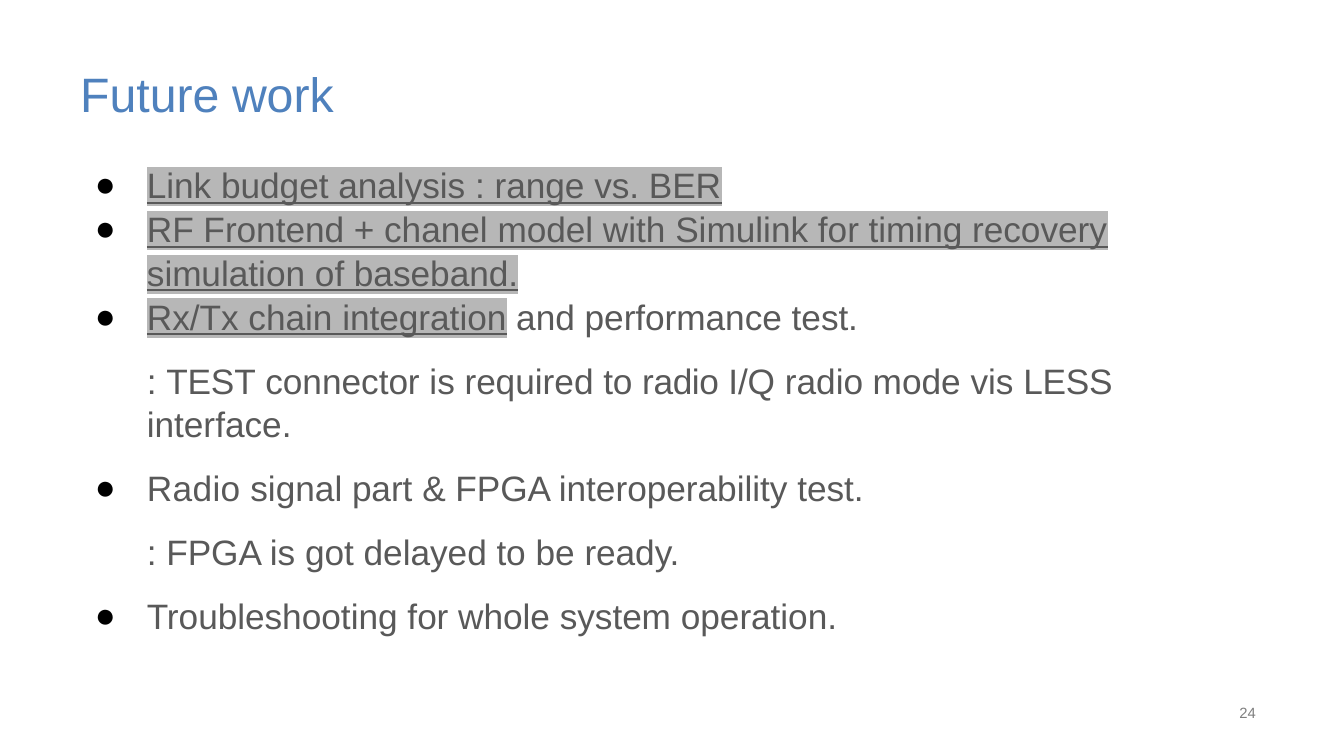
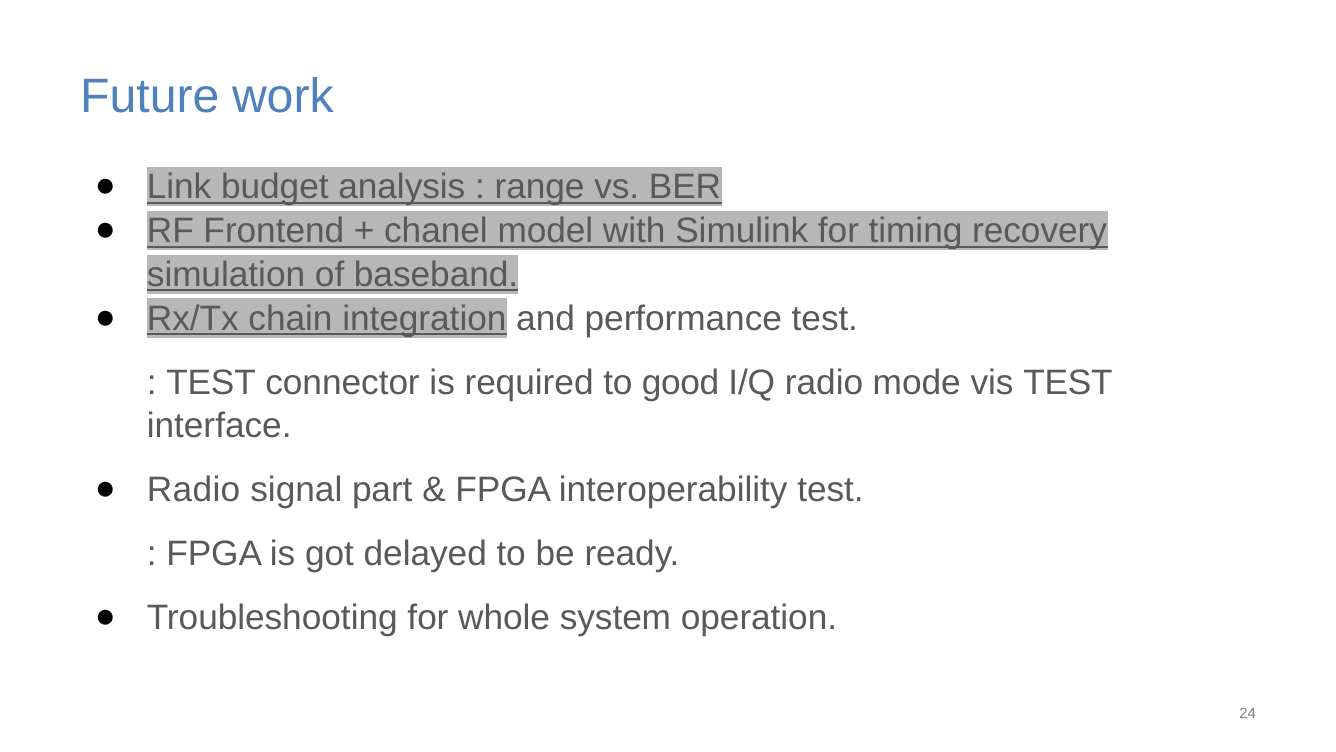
to radio: radio -> good (681, 382)
vis LESS: LESS -> TEST (1068, 382)
